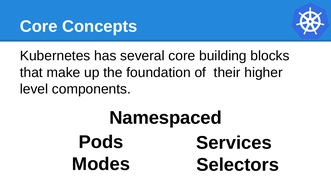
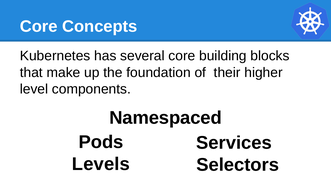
Modes: Modes -> Levels (101, 164)
